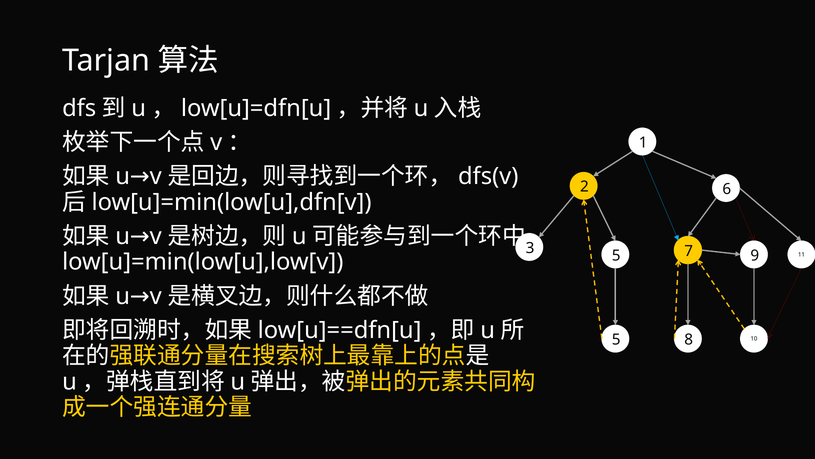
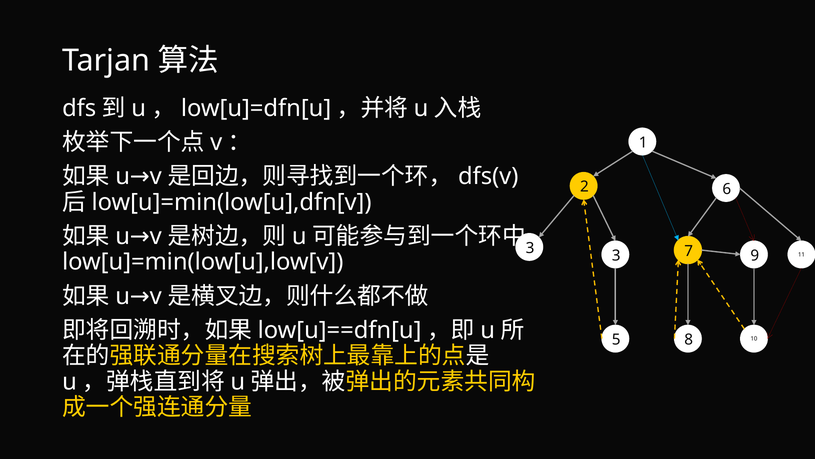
5: 5 -> 3 (616, 255)
